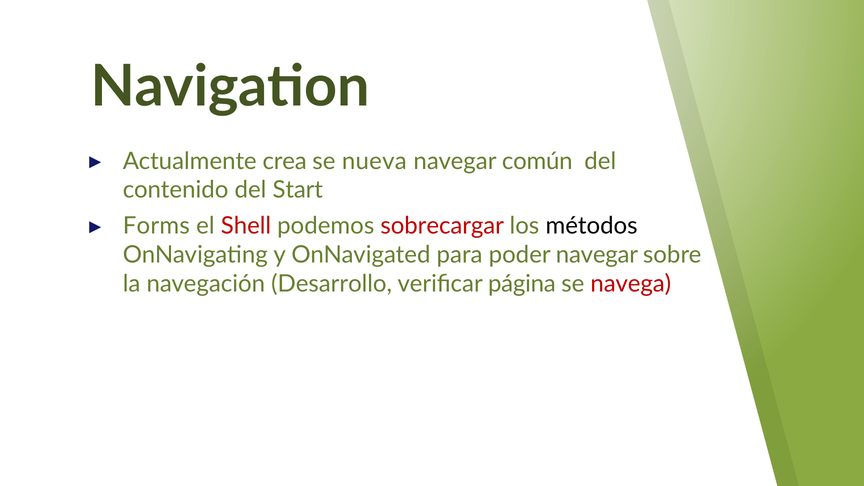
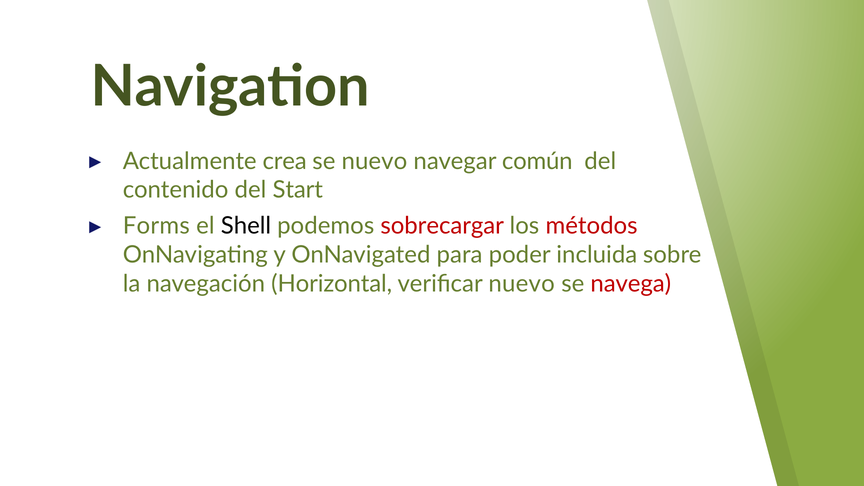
se nueva: nueva -> nuevo (374, 161)
Shell colour: red -> black (246, 226)
métodos colour: black -> red (592, 226)
poder navegar: navegar -> incluida (597, 255)
Desarrollo: Desarrollo -> Horizontal (332, 284)
verificar página: página -> nuevo (522, 284)
